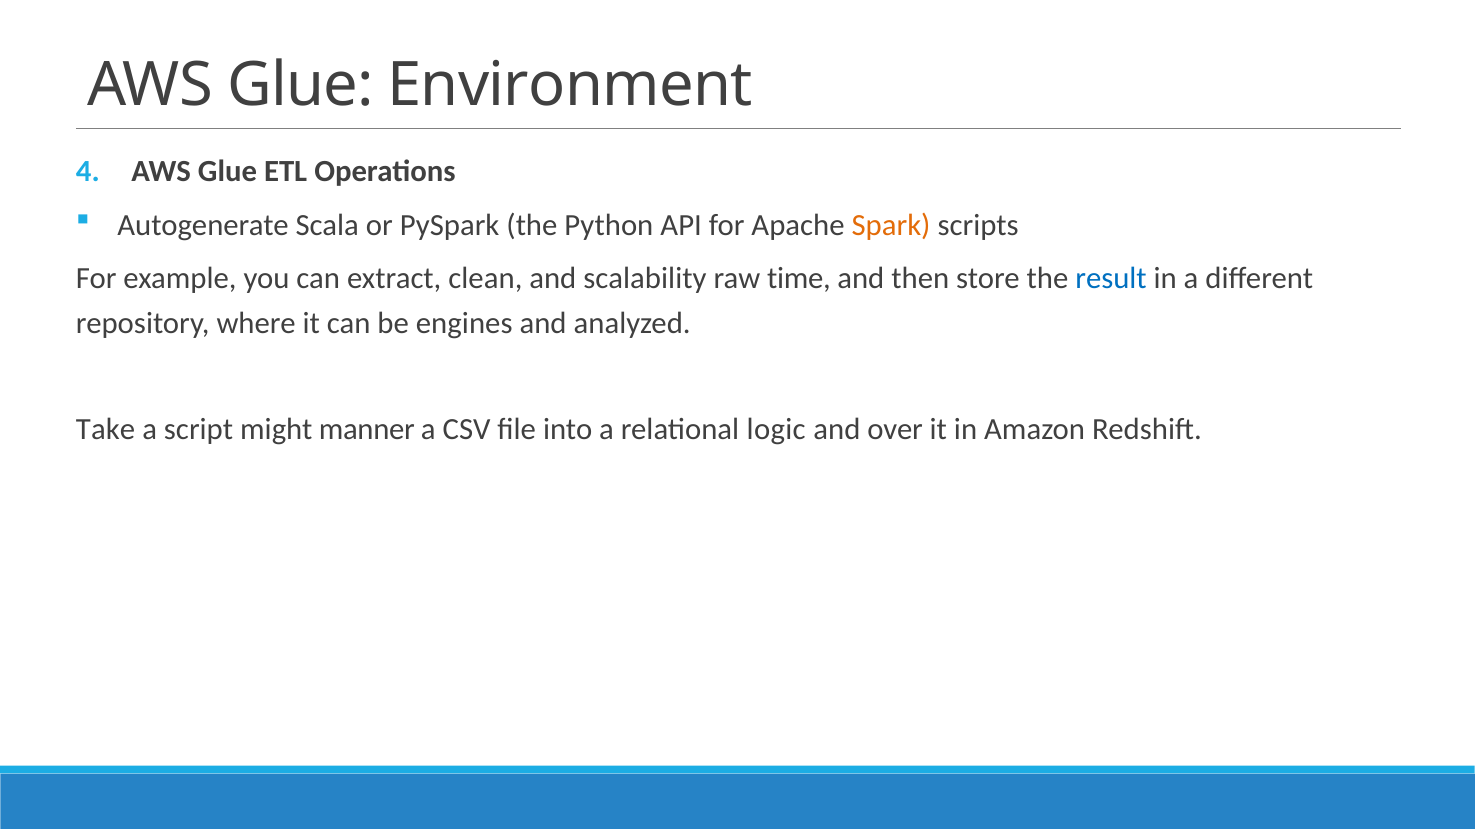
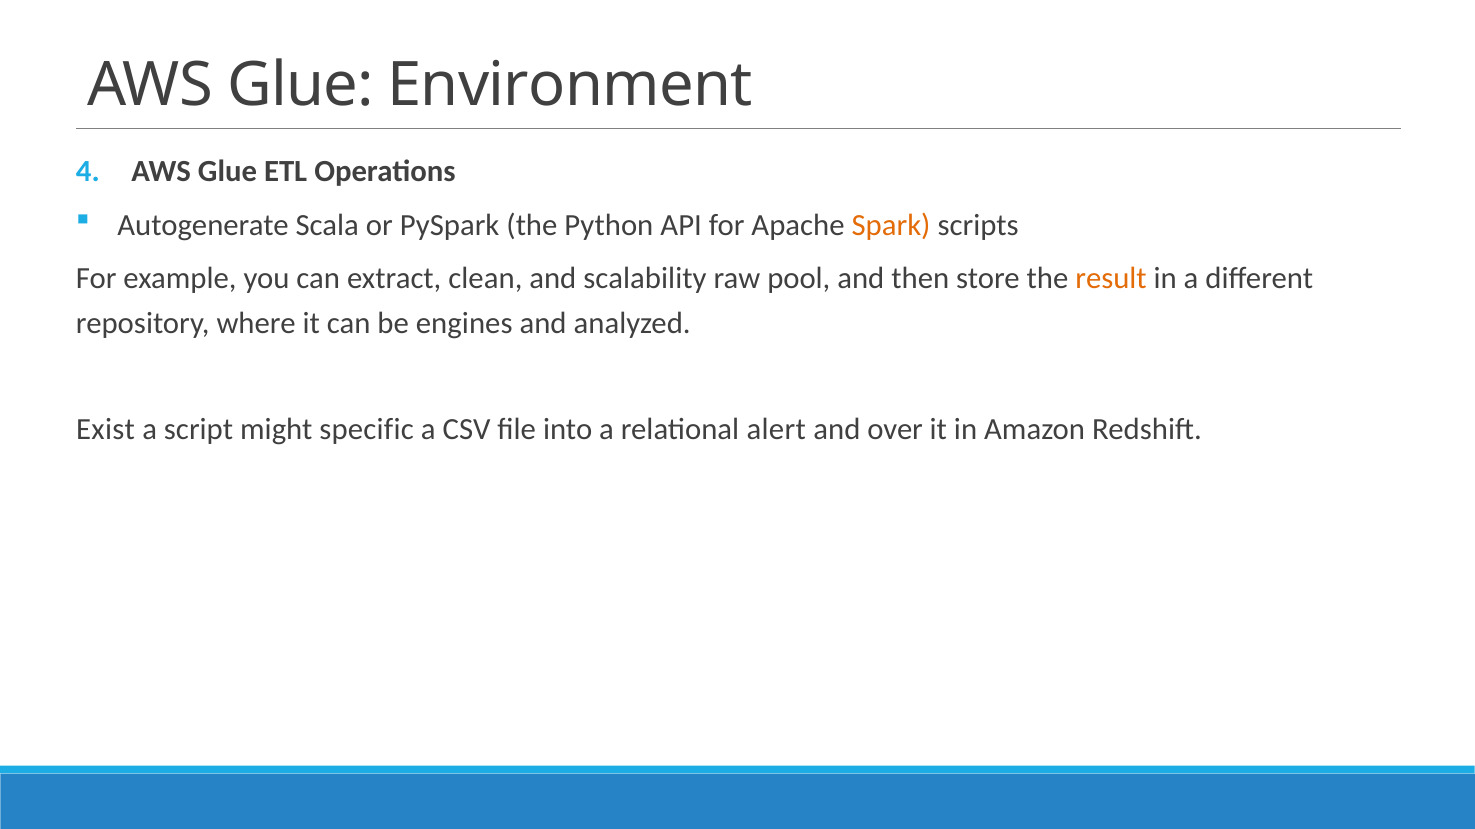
time: time -> pool (799, 279)
result colour: blue -> orange (1111, 279)
Take: Take -> Exist (106, 430)
manner: manner -> specific (367, 430)
logic: logic -> alert (776, 430)
